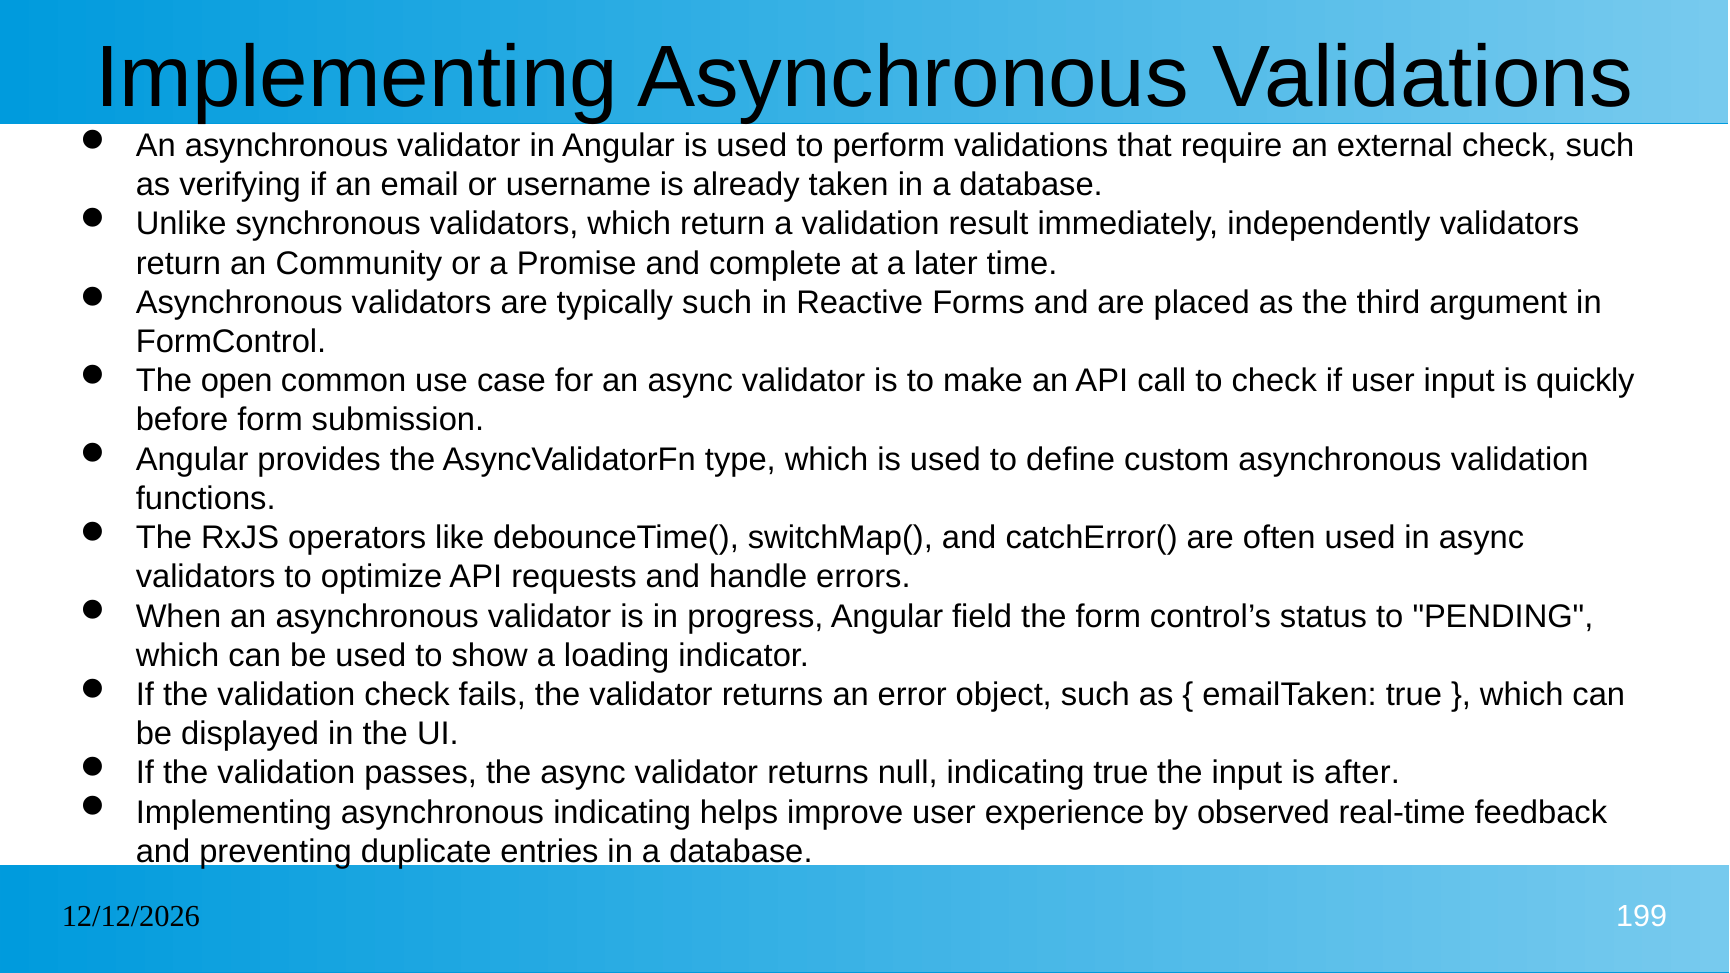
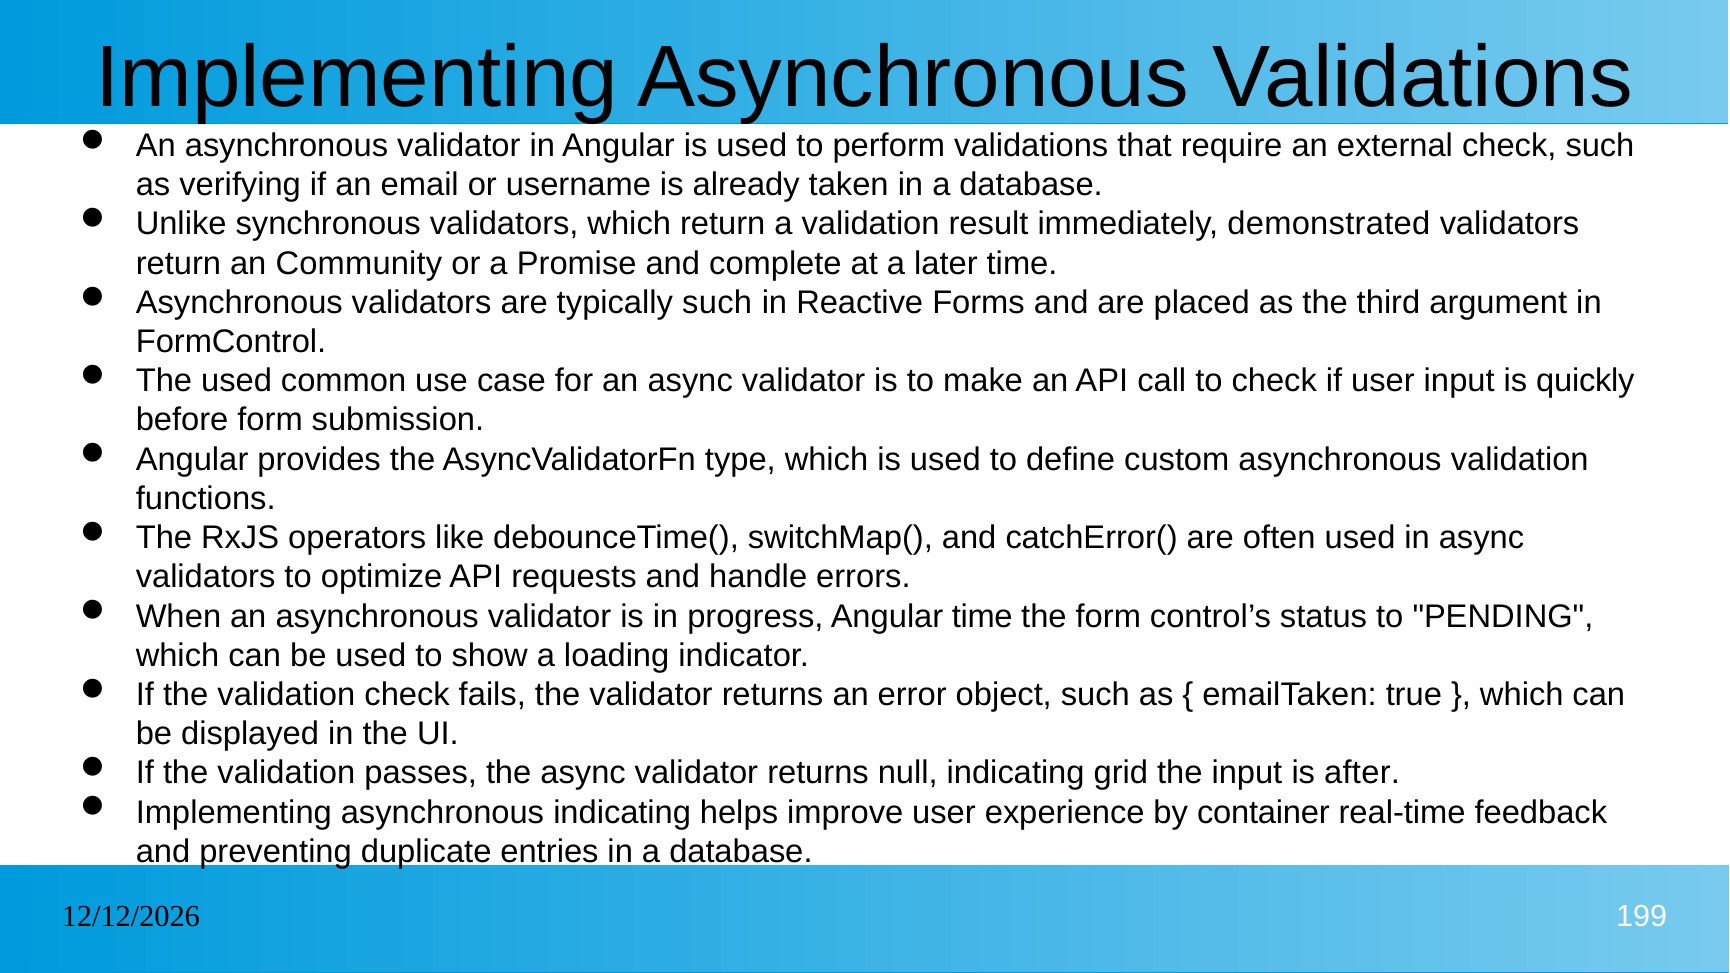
independently: independently -> demonstrated (1329, 224)
The open: open -> used (237, 381)
Angular field: field -> time (982, 616)
indicating true: true -> grid (1121, 773)
observed: observed -> container (1263, 813)
